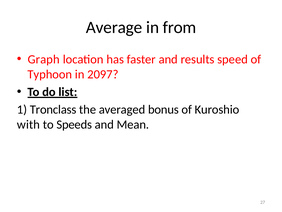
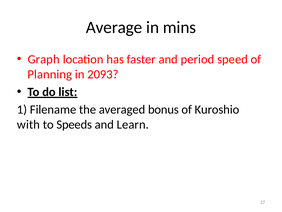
from: from -> mins (180, 27)
results: results -> period (197, 59)
Typhoon: Typhoon -> Planning (50, 74)
2097: 2097 -> 2093 (103, 74)
Tronclass: Tronclass -> Filename (53, 109)
Mean: Mean -> Learn (133, 124)
